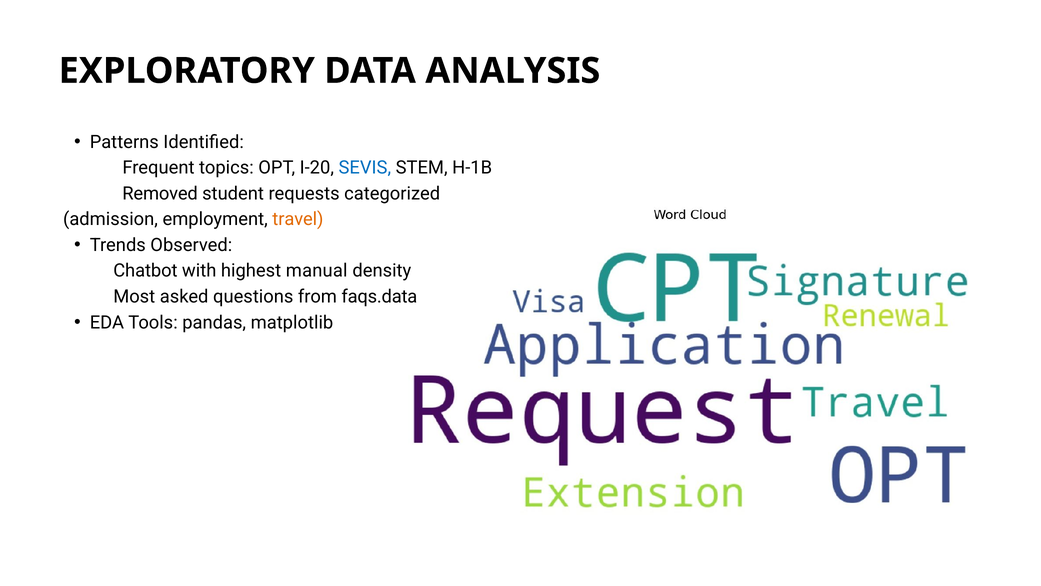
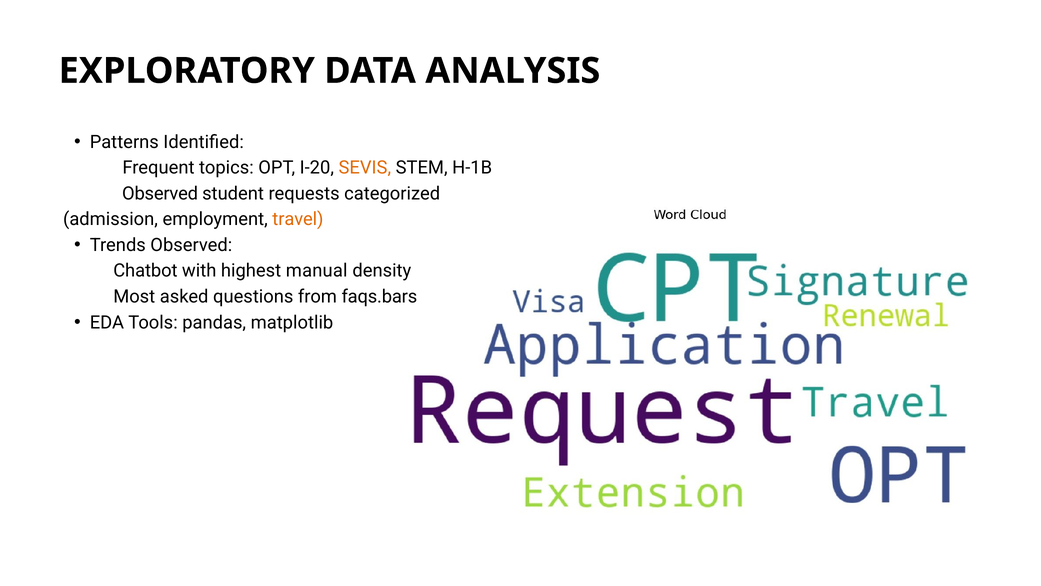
SEVIS colour: blue -> orange (365, 168)
Removed: Removed -> Observed (160, 194)
faqs.data: faqs.data -> faqs.bars (379, 296)
